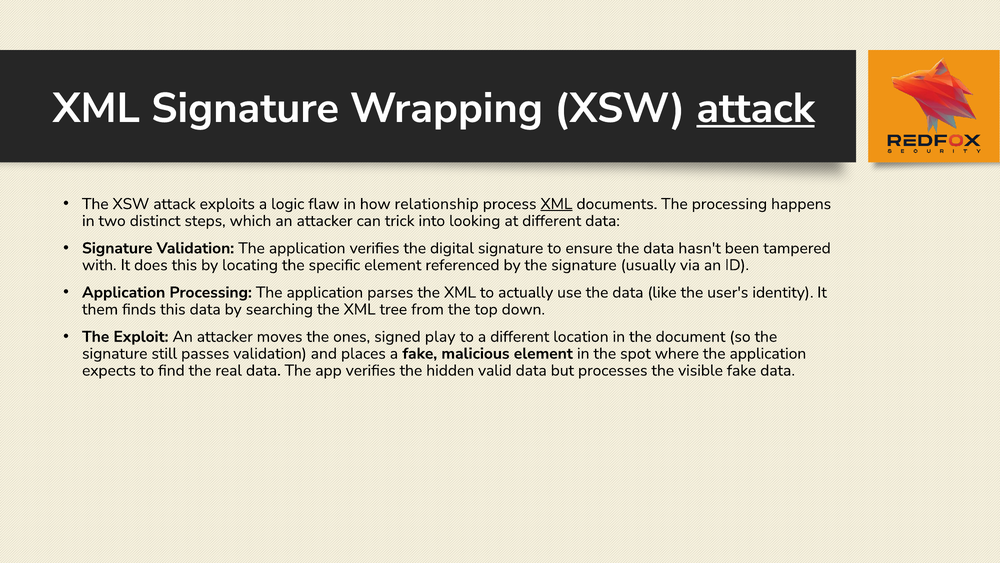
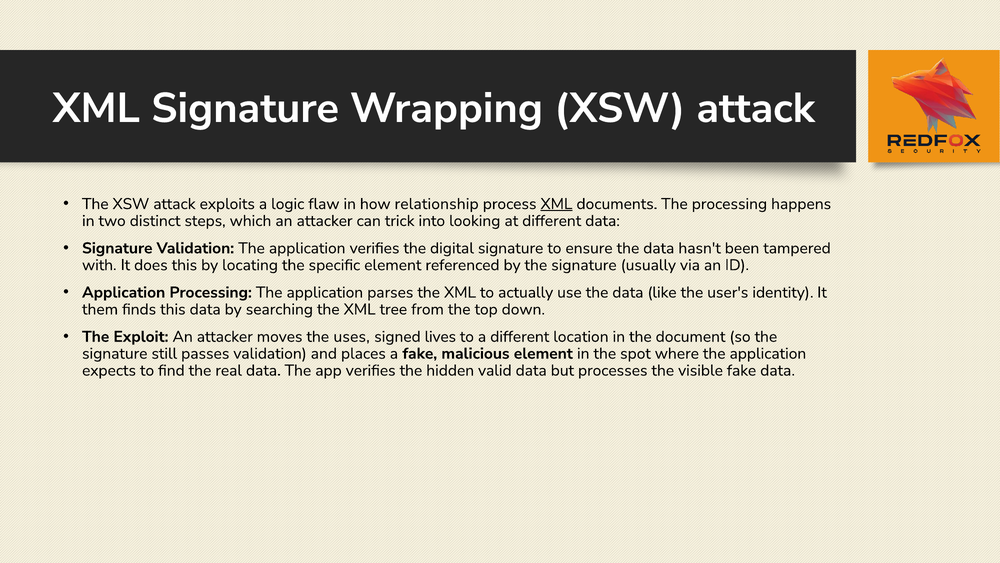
attack underline: present -> none (756, 108)
ones: ones -> uses (352, 336)
play: play -> lives (440, 336)
